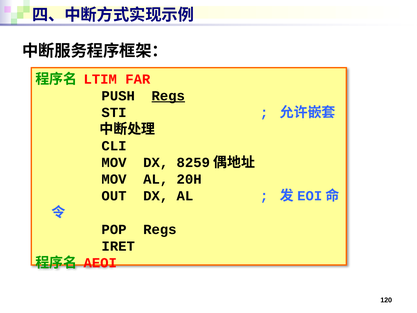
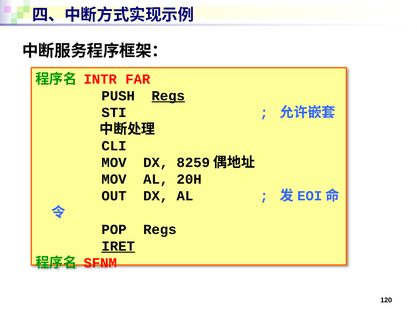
LTIM: LTIM -> INTR (100, 79)
IRET underline: none -> present (118, 246)
AEOI: AEOI -> SFNM (100, 263)
